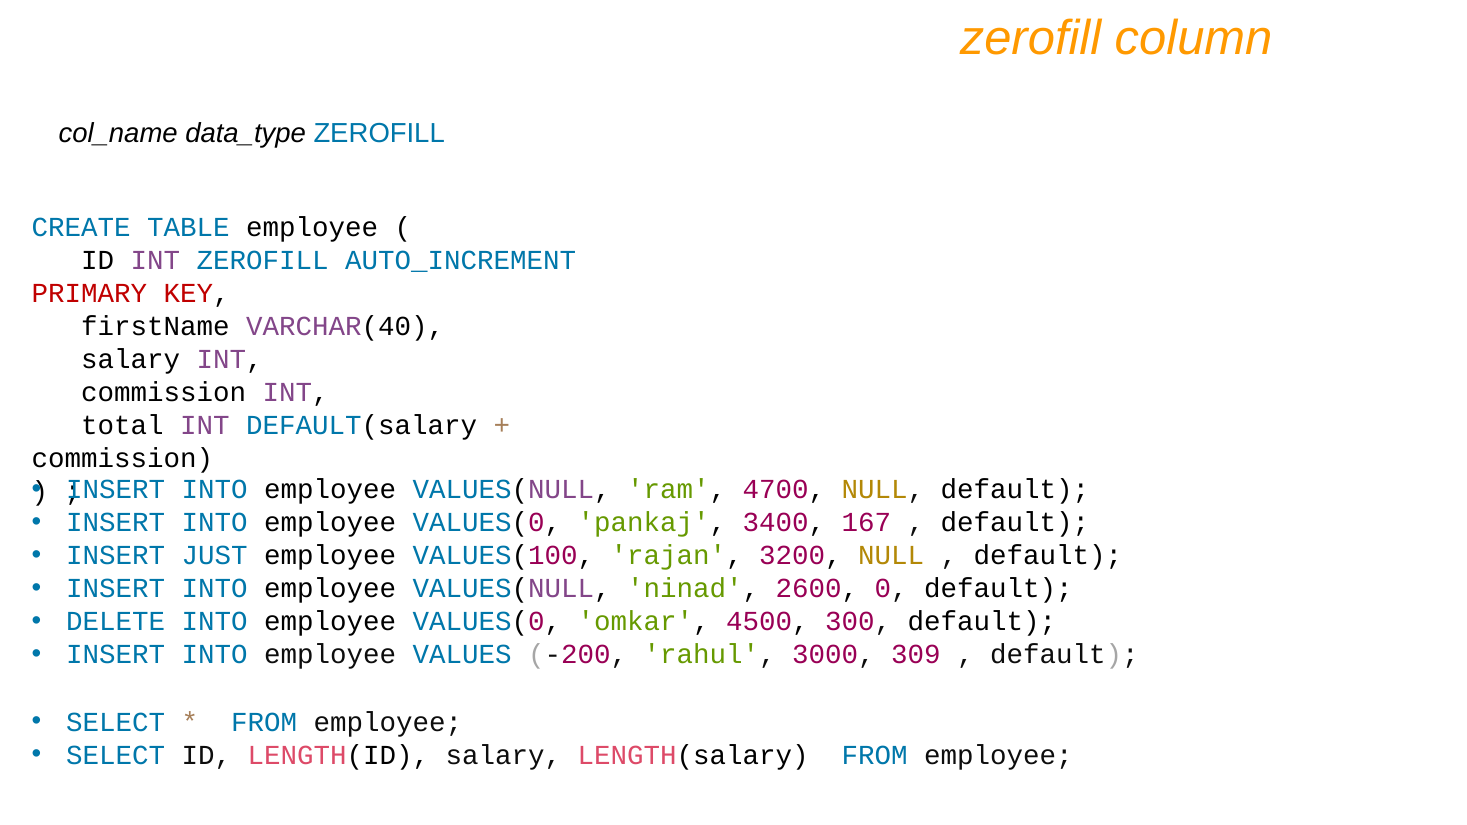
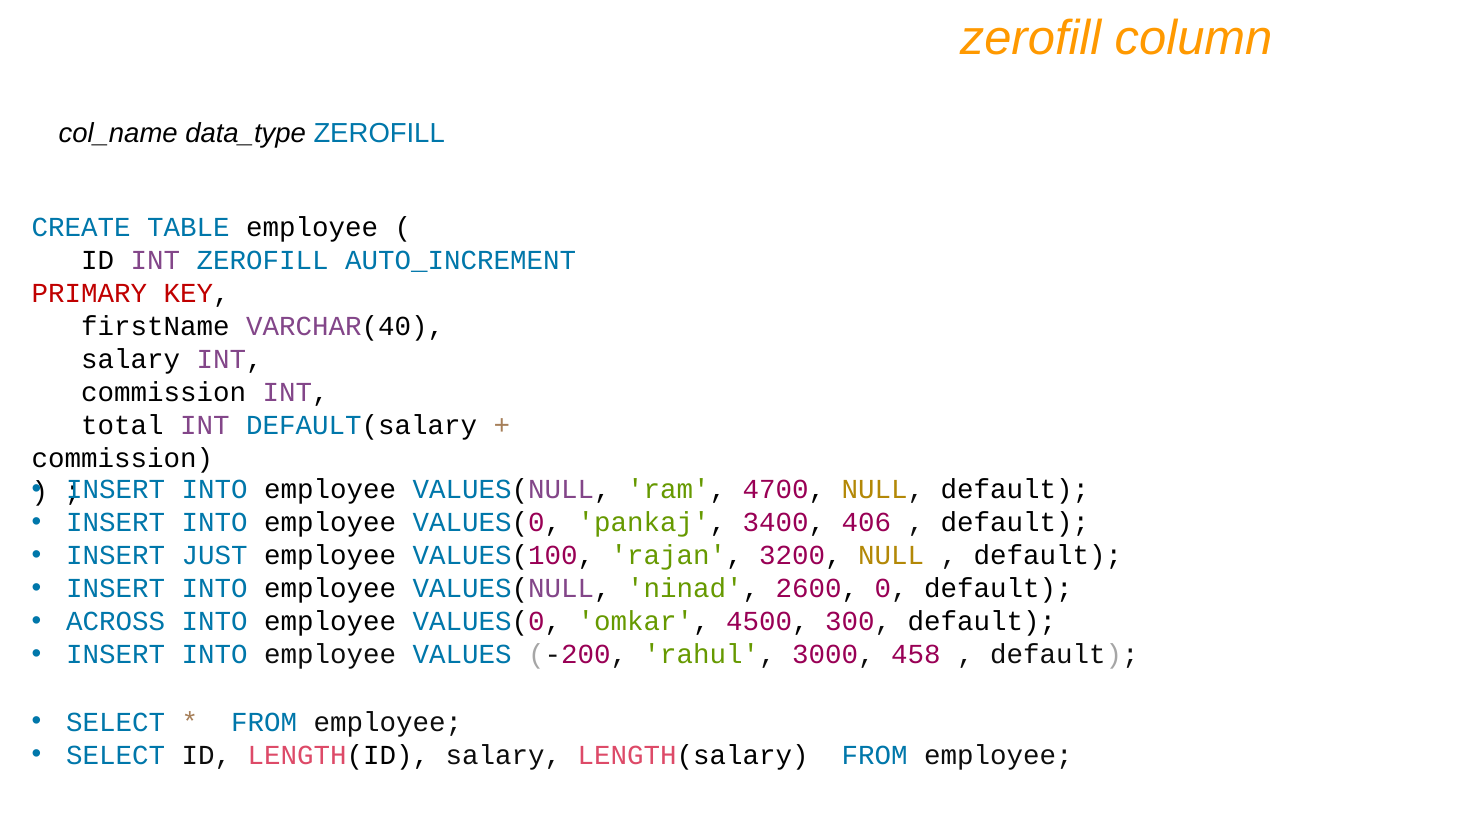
167: 167 -> 406 (866, 523)
DELETE: DELETE -> ACROSS (116, 622)
309: 309 -> 458 (916, 655)
